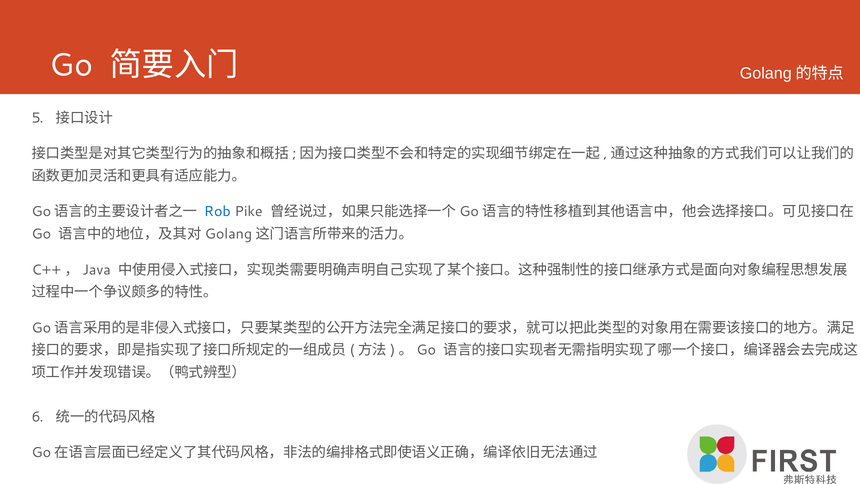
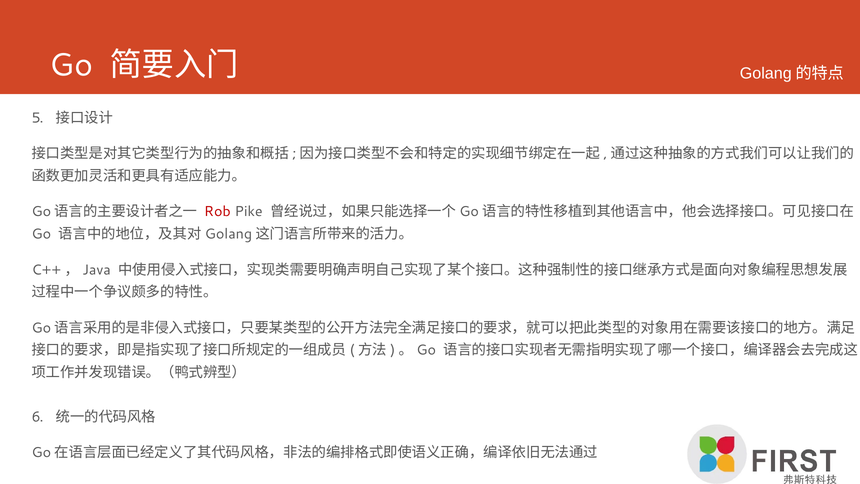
Rob colour: blue -> red (217, 212)
